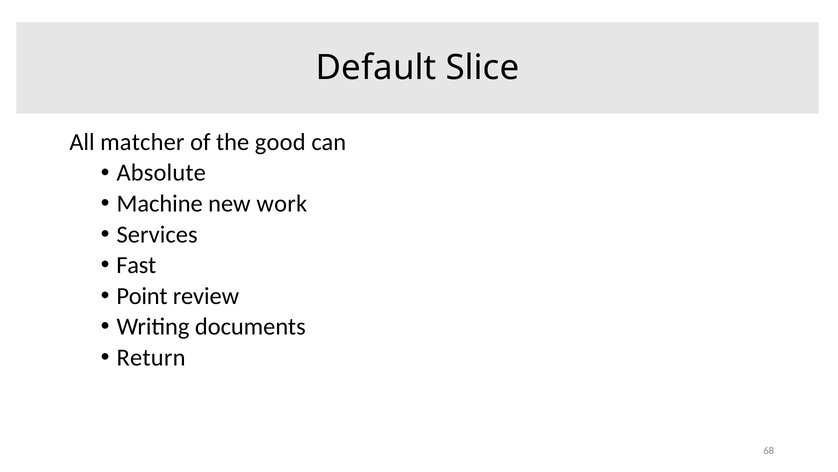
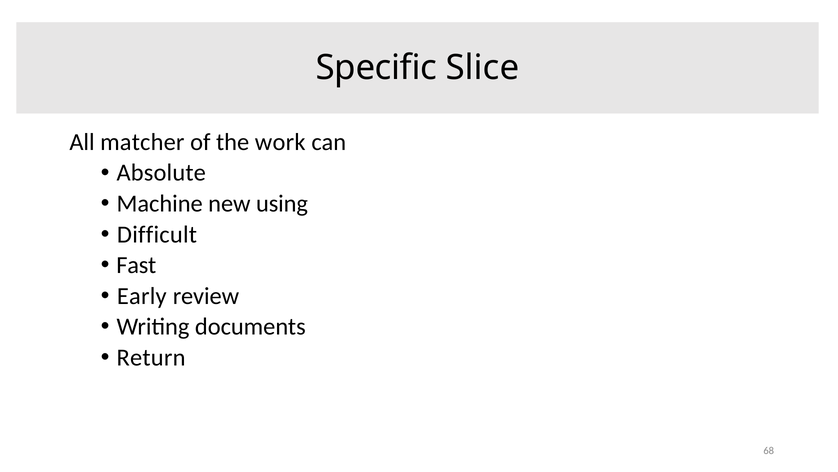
Default: Default -> Specific (376, 67)
good: good -> work (280, 142)
work: work -> using (282, 203)
Services: Services -> Difficult (157, 234)
Point: Point -> Early (142, 296)
